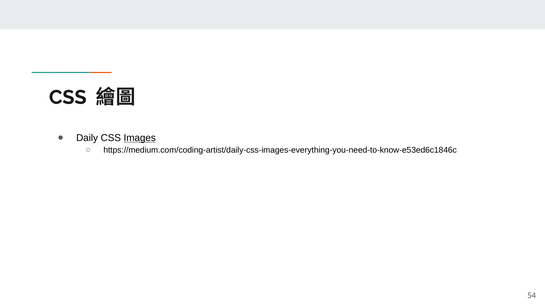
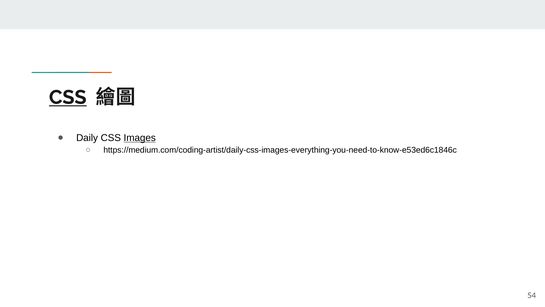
CSS underline: none -> present (68, 97)
